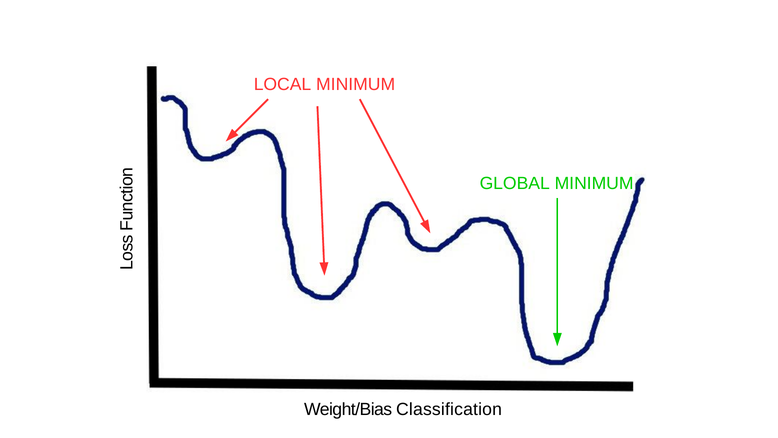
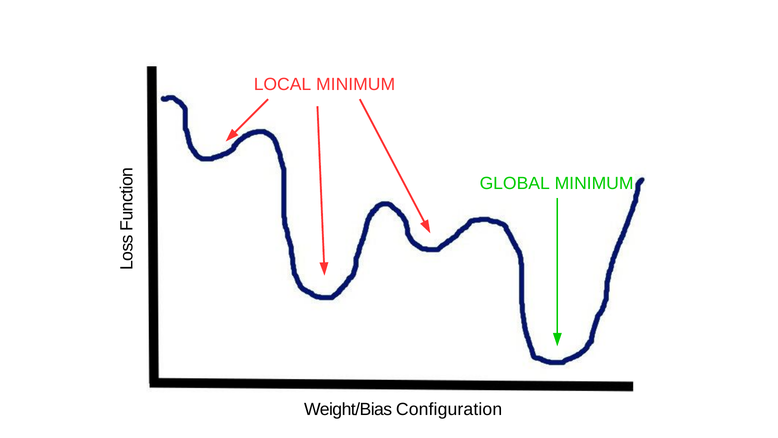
Classification: Classification -> Configuration (449, 409)
